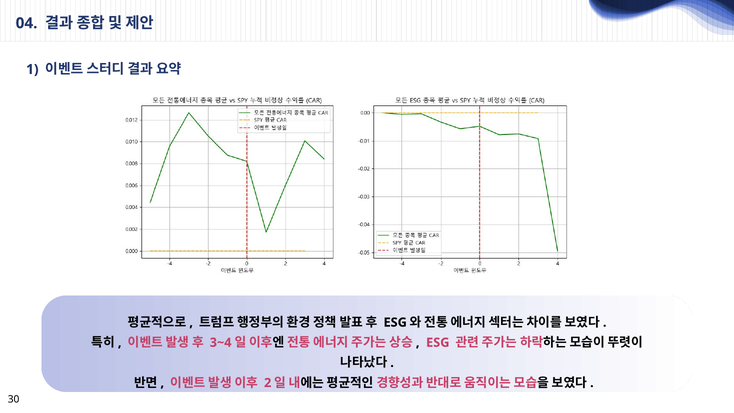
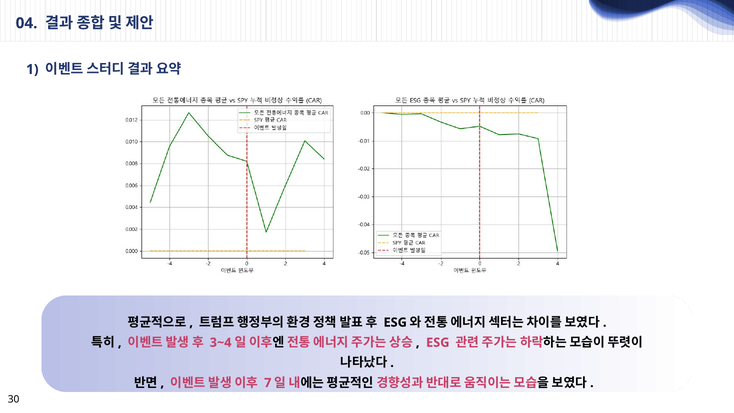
2: 2 -> 7 (268, 383)
